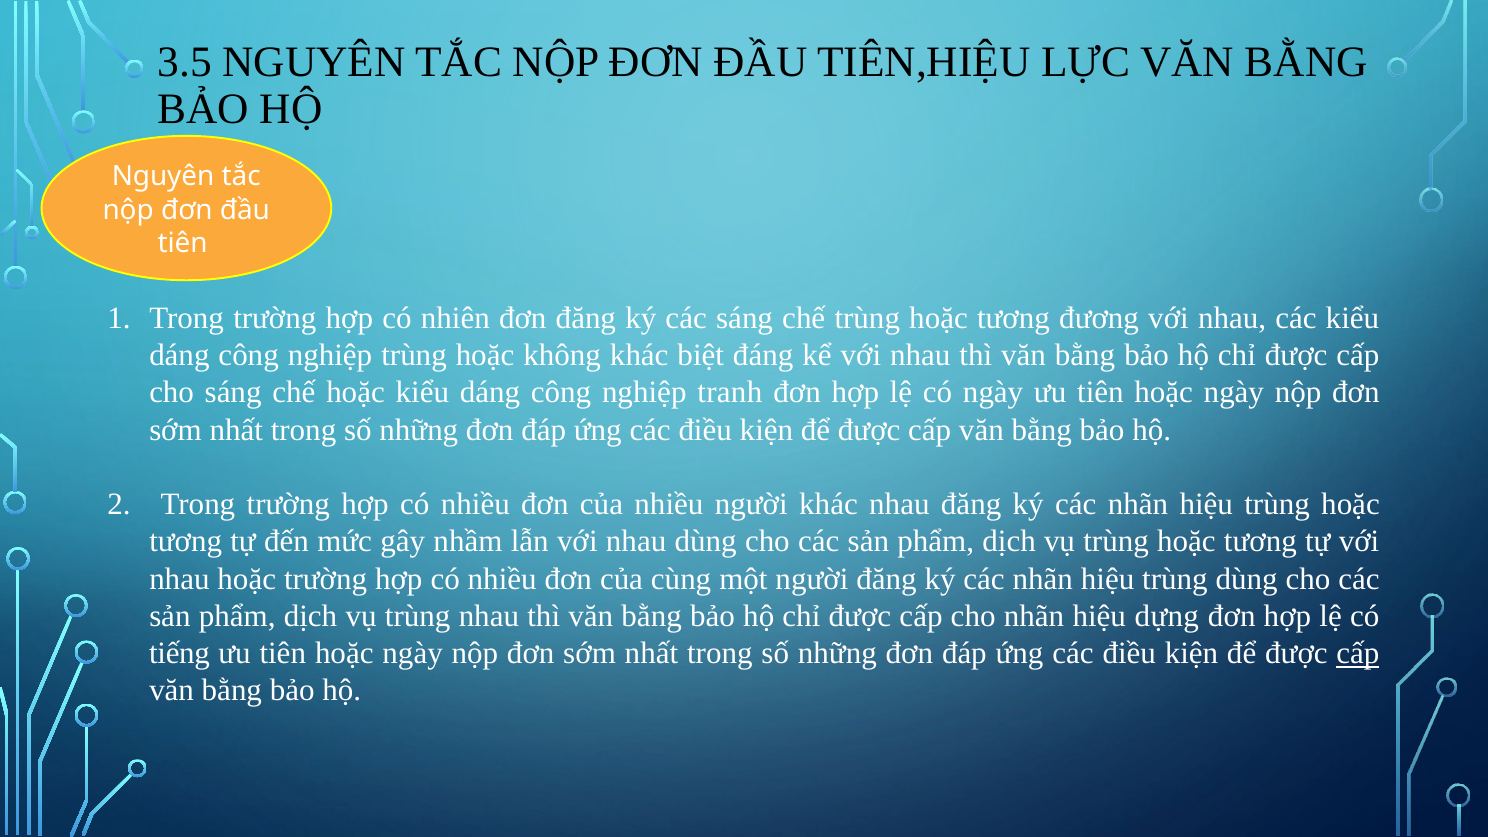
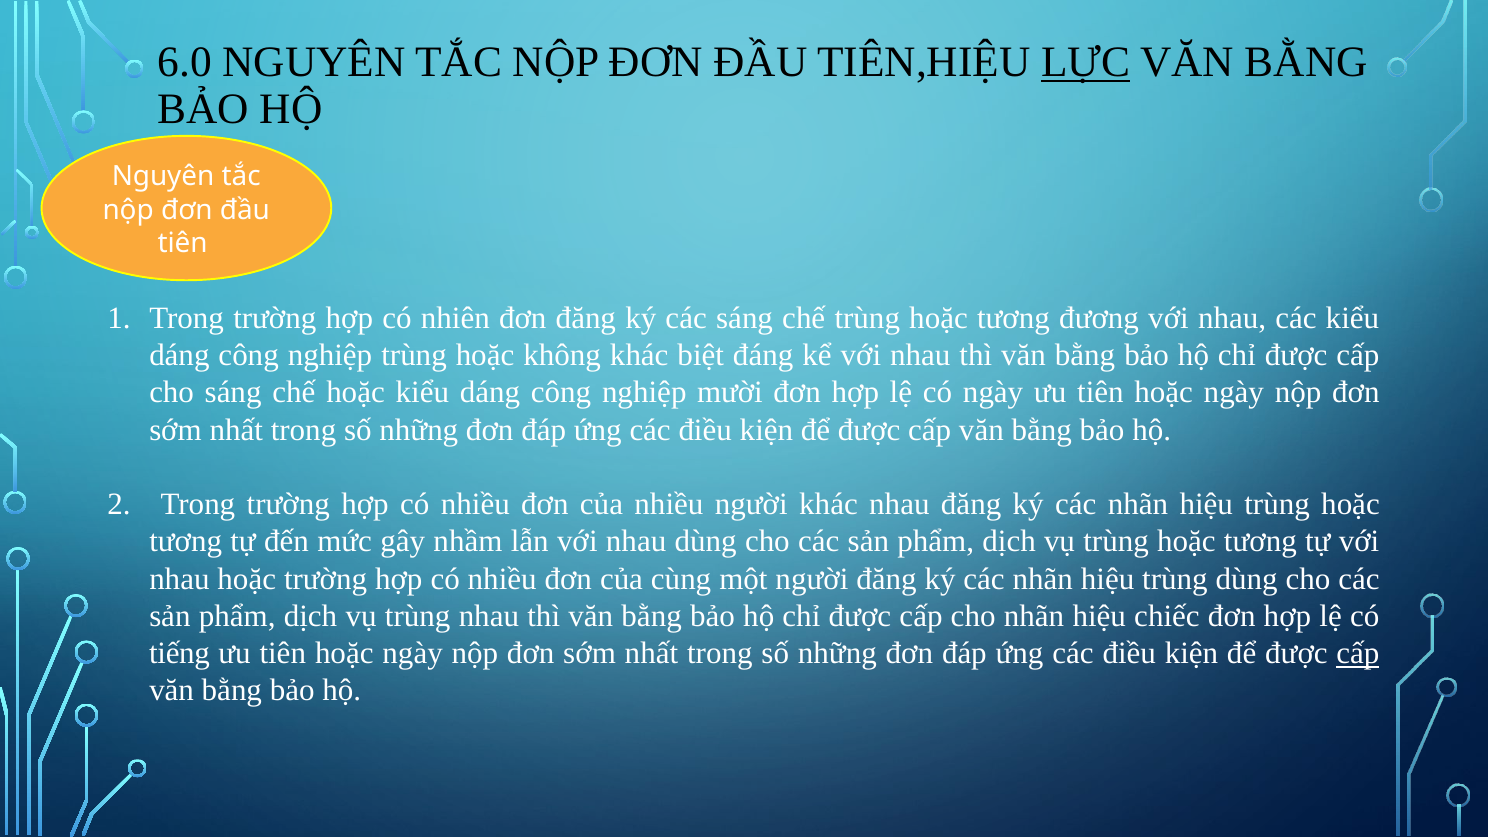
3.5: 3.5 -> 6.0 (185, 62)
LỰC underline: none -> present (1086, 62)
tranh: tranh -> mười (730, 393)
dựng: dựng -> chiếc (1167, 616)
